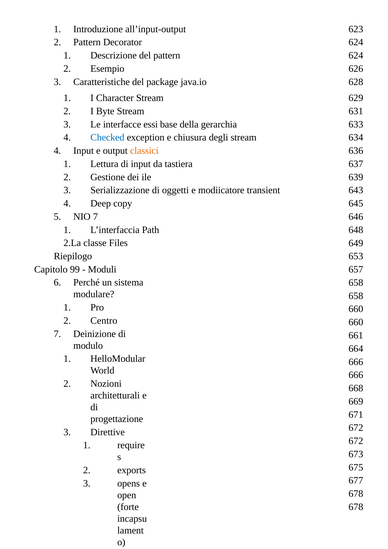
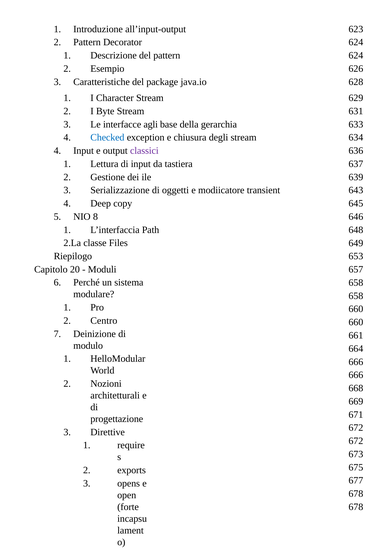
essi: essi -> agli (151, 124)
classici colour: orange -> purple (144, 151)
NIO 7: 7 -> 8 (95, 217)
99: 99 -> 20 (75, 269)
